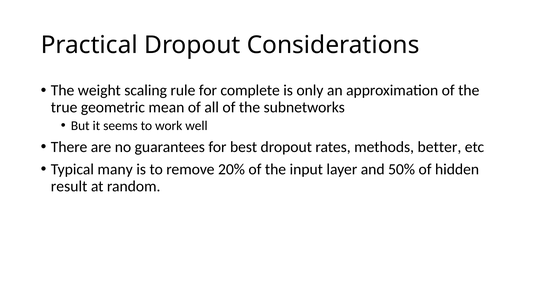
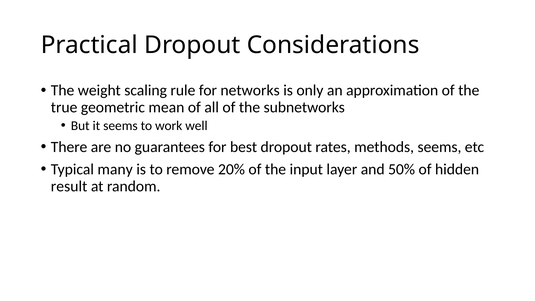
complete: complete -> networks (250, 90)
methods better: better -> seems (439, 147)
